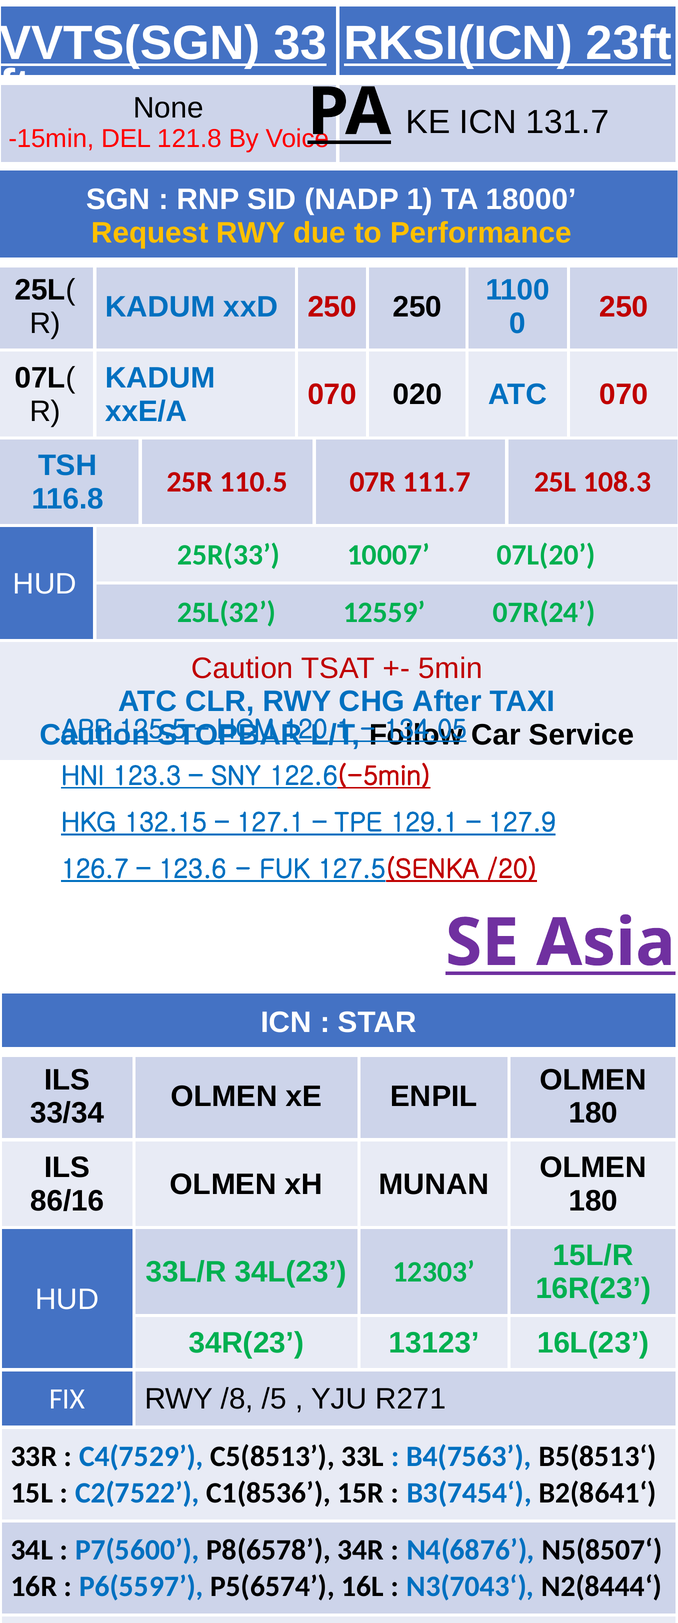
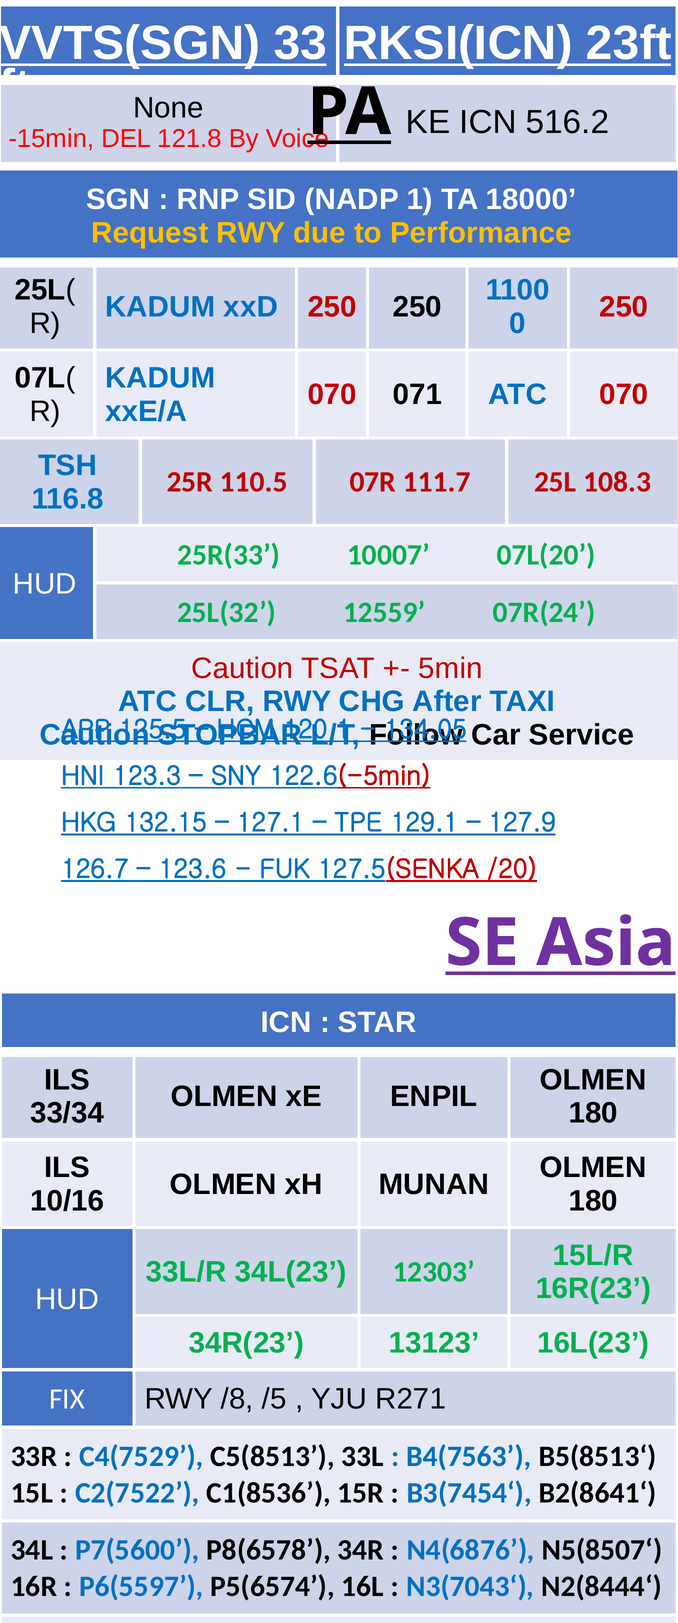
131.7: 131.7 -> 516.2 (567, 122)
020: 020 -> 071 (417, 394)
86/16: 86/16 -> 10/16 (67, 1200)
